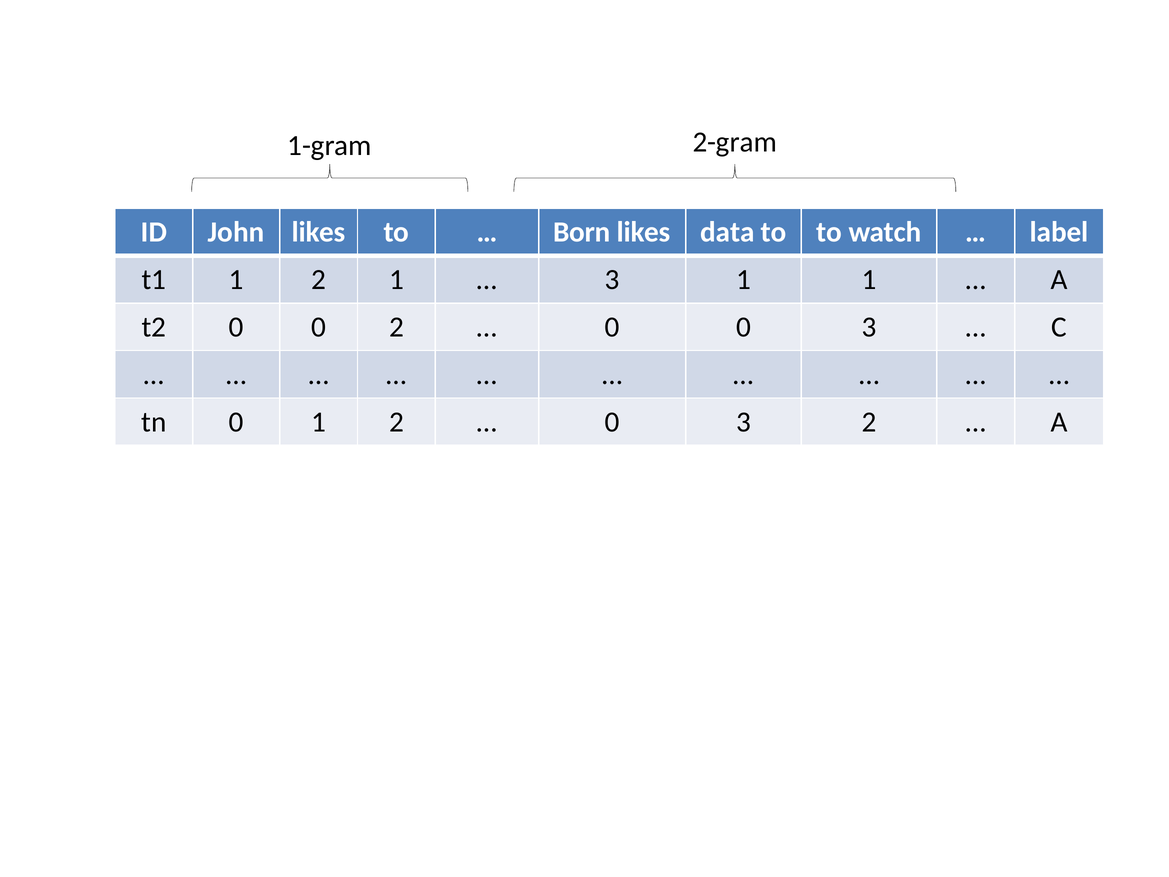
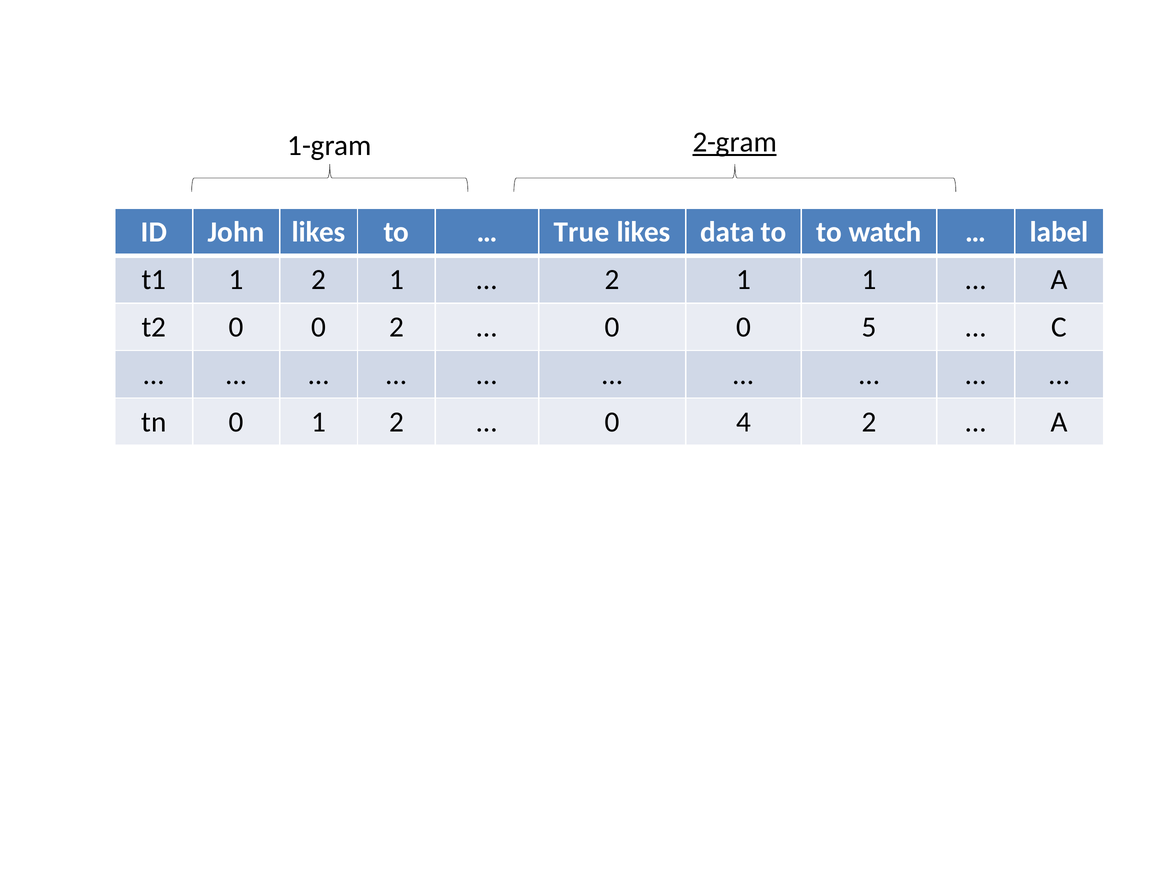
2-gram underline: none -> present (735, 142)
Born: Born -> True (582, 232)
3: 3 -> 2 (612, 280)
0 0 3: 3 -> 5 (869, 327)
3: 3 -> 4 (743, 422)
